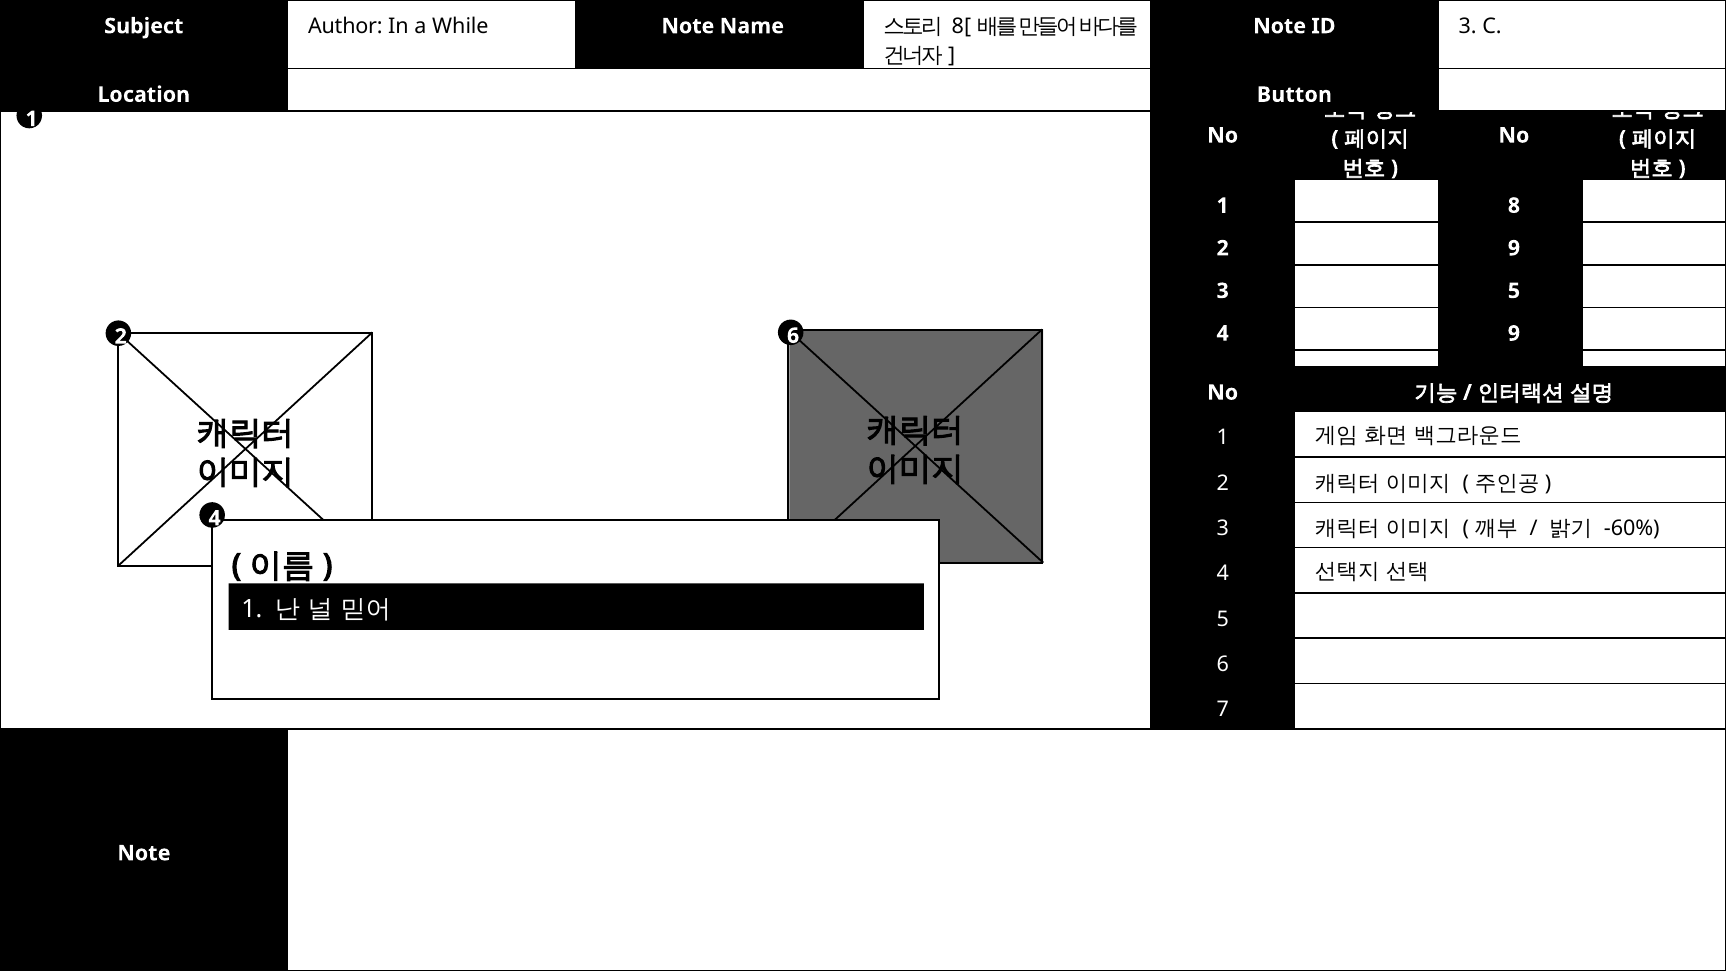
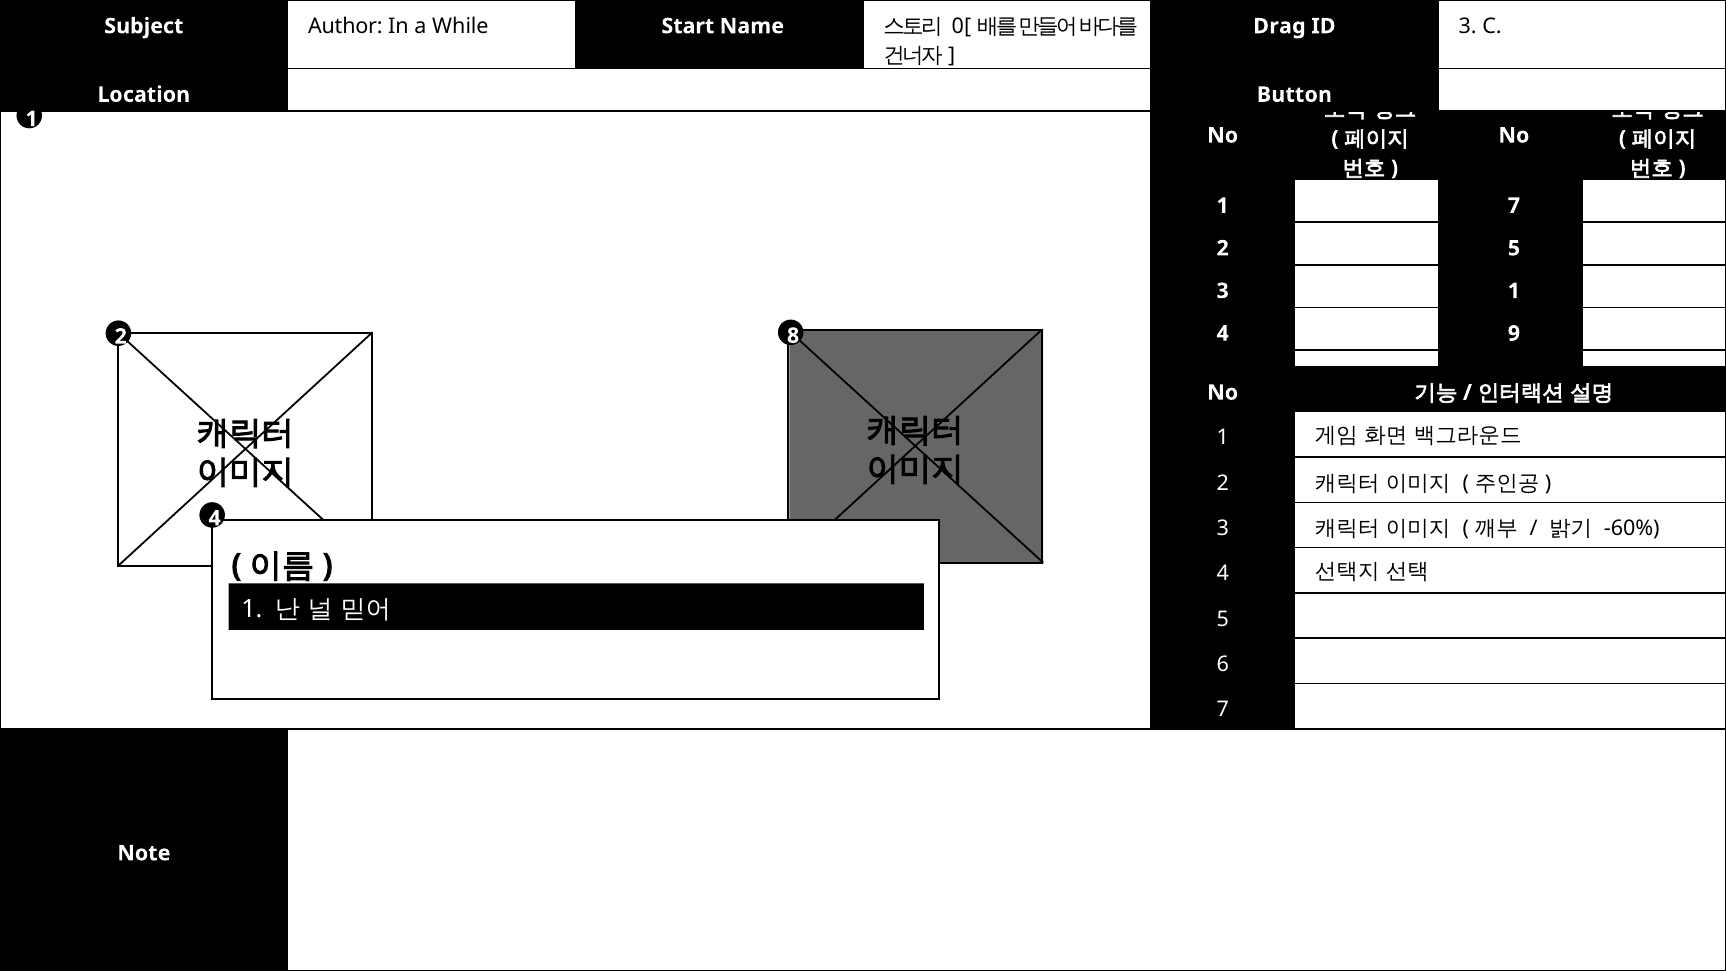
While Note: Note -> Start (688, 26)
8: 8 -> 0 (958, 26)
Note: Note -> Drag (1279, 26)
1 8: 8 -> 7 (1514, 206)
2 9: 9 -> 5 (1514, 248)
3 5: 5 -> 1 (1514, 291)
2 6: 6 -> 8 (793, 336)
